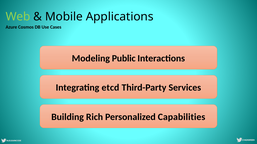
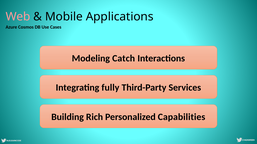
Web colour: light green -> pink (18, 17)
Public: Public -> Catch (124, 58)
etcd: etcd -> fully (110, 88)
